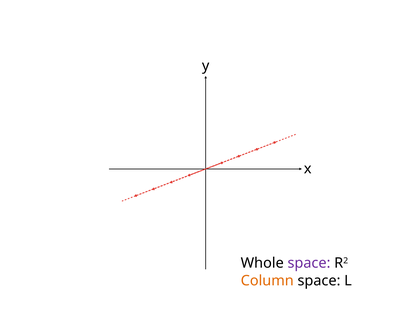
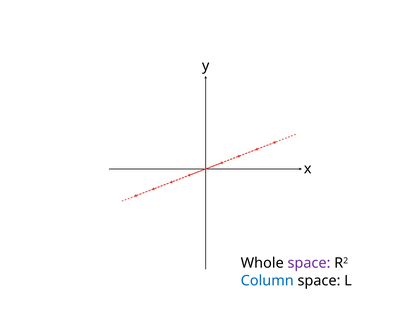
Column colour: orange -> blue (267, 281)
